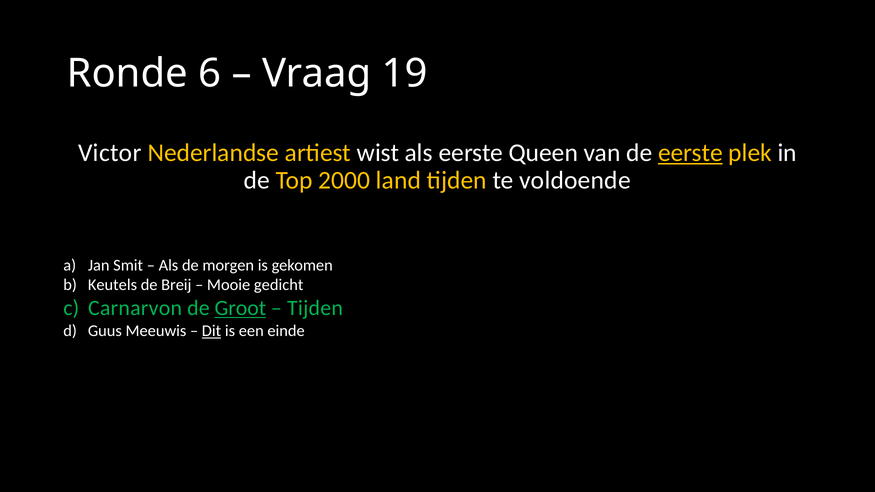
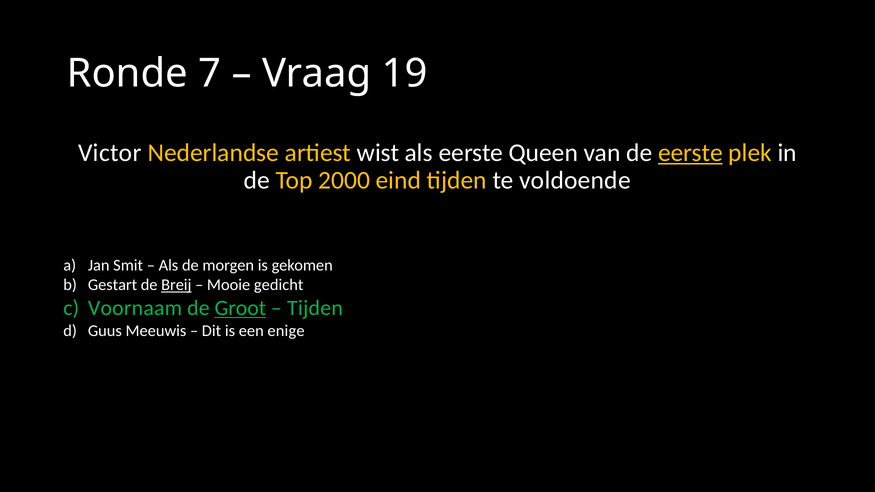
6: 6 -> 7 (210, 74)
land: land -> eind (398, 180)
Keutels: Keutels -> Gestart (113, 285)
Breij underline: none -> present (176, 285)
Carnarvon: Carnarvon -> Voornaam (135, 308)
Dit underline: present -> none (212, 331)
einde: einde -> enige (286, 331)
